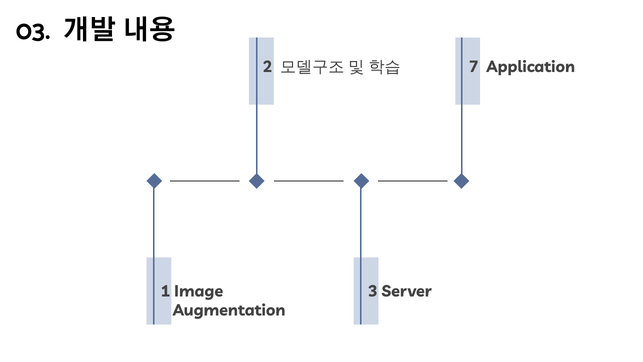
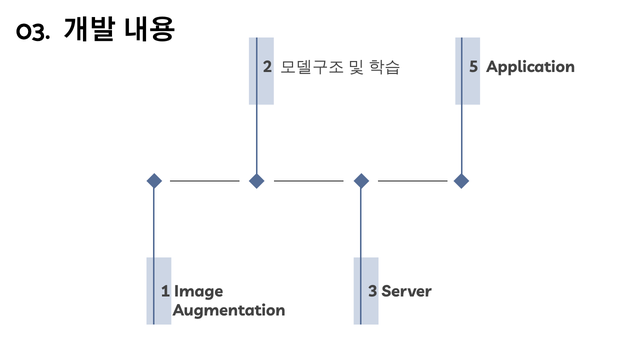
7: 7 -> 5 (474, 67)
